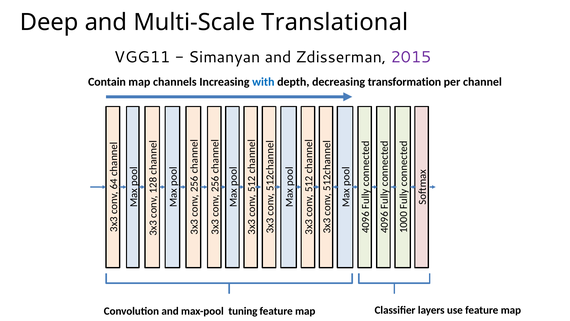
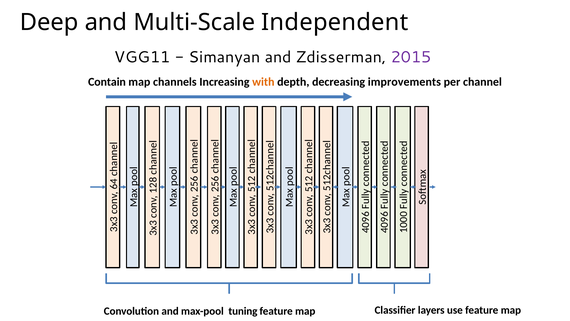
Translational: Translational -> Independent (335, 22)
with colour: blue -> orange (263, 82)
transformation: transformation -> improvements (404, 82)
